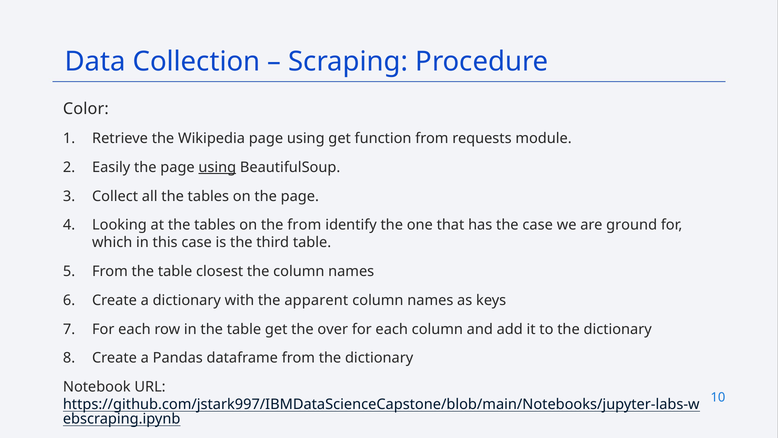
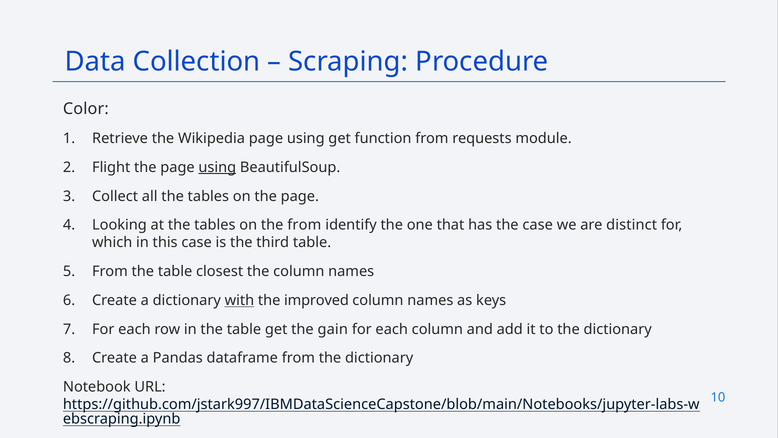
Easily: Easily -> Flight (111, 167)
ground: ground -> distinct (632, 225)
with underline: none -> present (239, 300)
apparent: apparent -> improved (316, 300)
over: over -> gain (333, 329)
